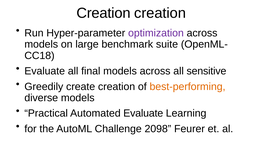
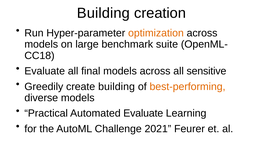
Creation: Creation -> Building (103, 13)
optimization colour: purple -> orange (156, 33)
create creation: creation -> building (117, 87)
2098: 2098 -> 2021 (158, 129)
